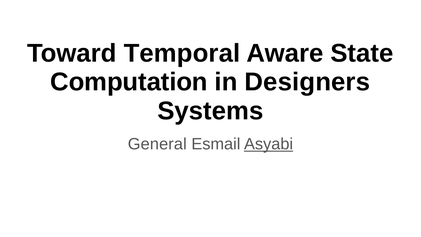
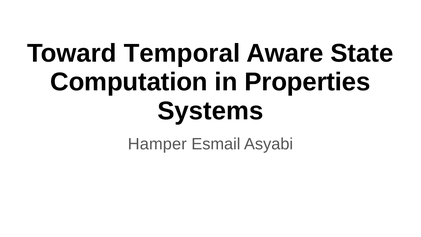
Designers: Designers -> Properties (307, 82)
General: General -> Hamper (157, 144)
Asyabi underline: present -> none (269, 144)
